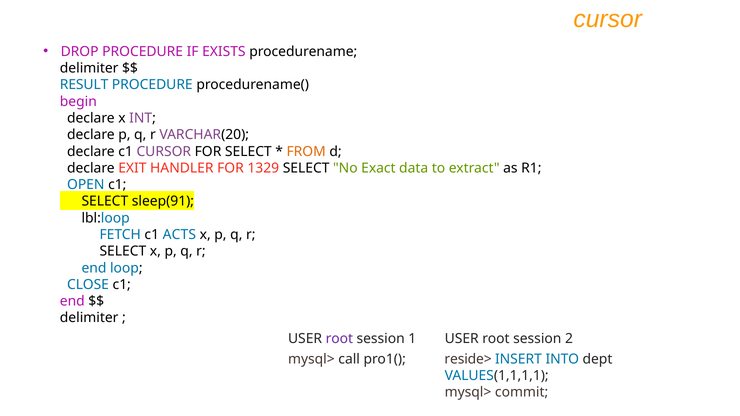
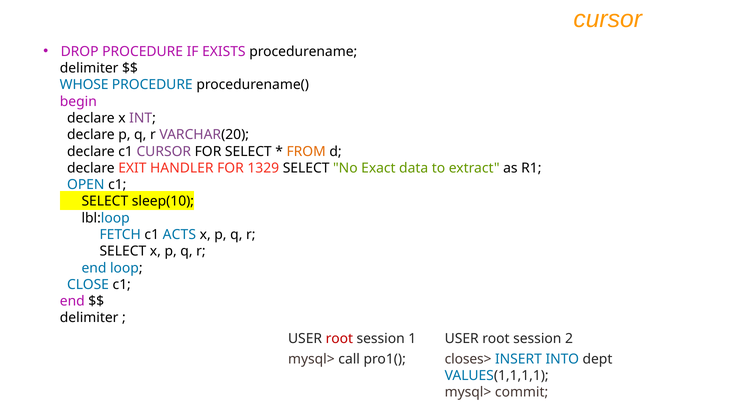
RESULT: RESULT -> WHOSE (84, 85)
sleep(91: sleep(91 -> sleep(10 (163, 201)
root colour: purple -> red (339, 339)
reside>: reside> -> closes> (468, 359)
